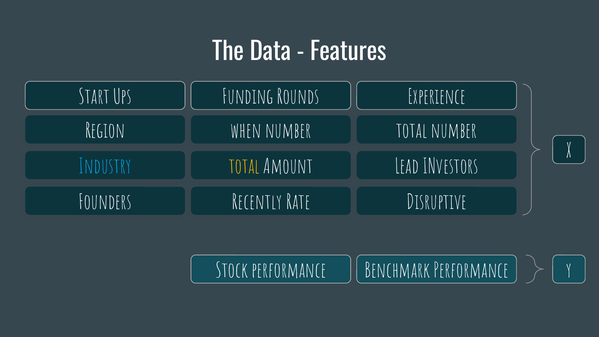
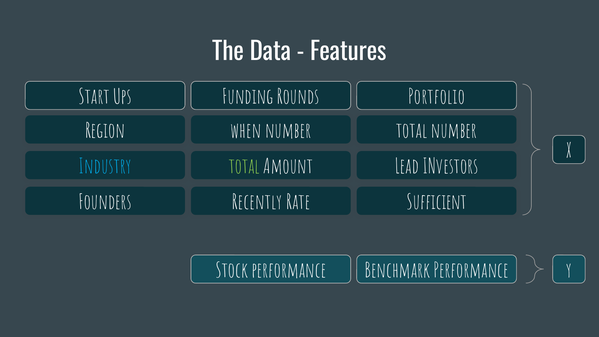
Experience: Experience -> Portfolio (436, 97)
total colour: yellow -> light green (244, 167)
Disruptive: Disruptive -> Sufficient (437, 202)
